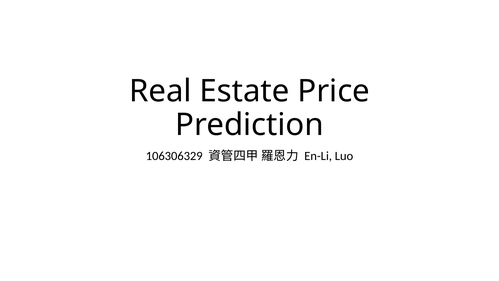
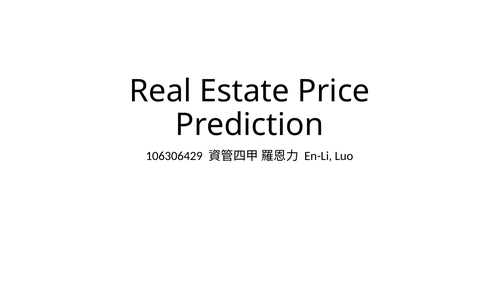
106306329: 106306329 -> 106306429 (174, 156)
